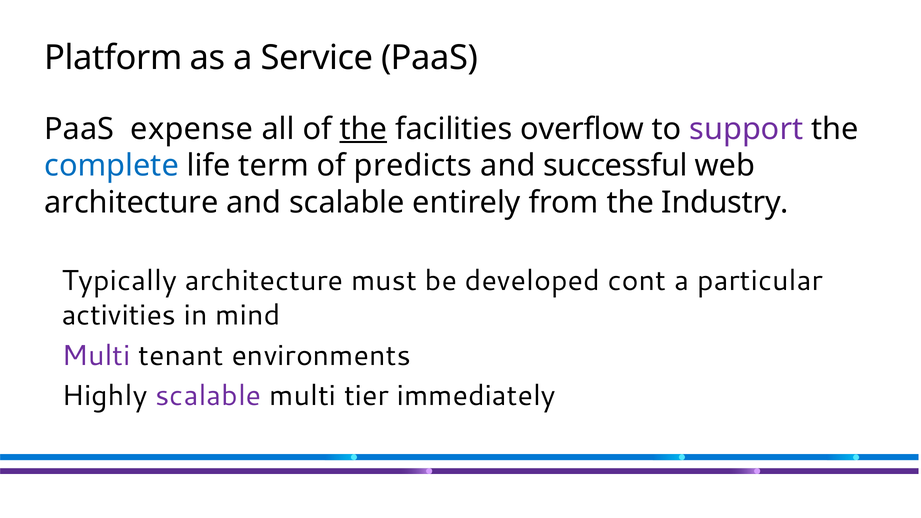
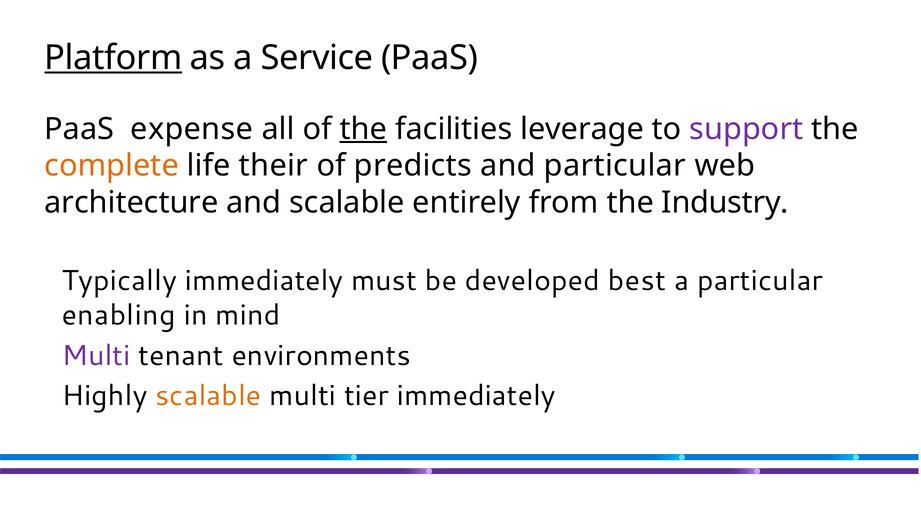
Platform underline: none -> present (113, 58)
overflow: overflow -> leverage (582, 129)
complete colour: blue -> orange (112, 166)
term: term -> their (274, 166)
and successful: successful -> particular (615, 166)
Typically architecture: architecture -> immediately (264, 281)
cont: cont -> best (637, 281)
activities: activities -> enabling (119, 315)
scalable colour: purple -> orange (208, 396)
